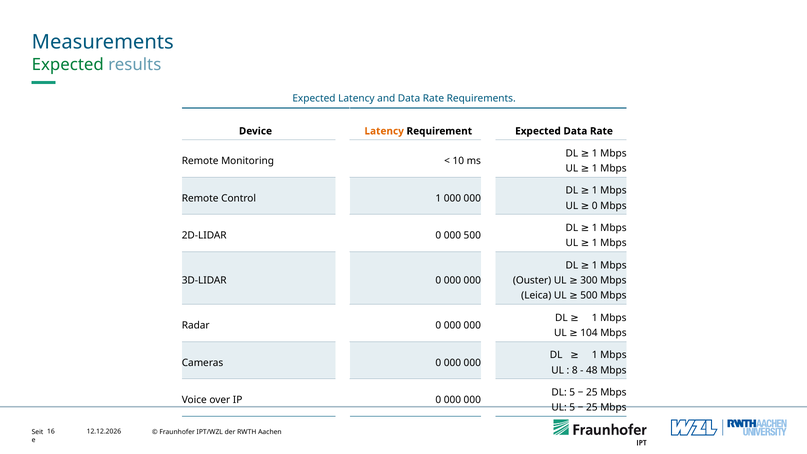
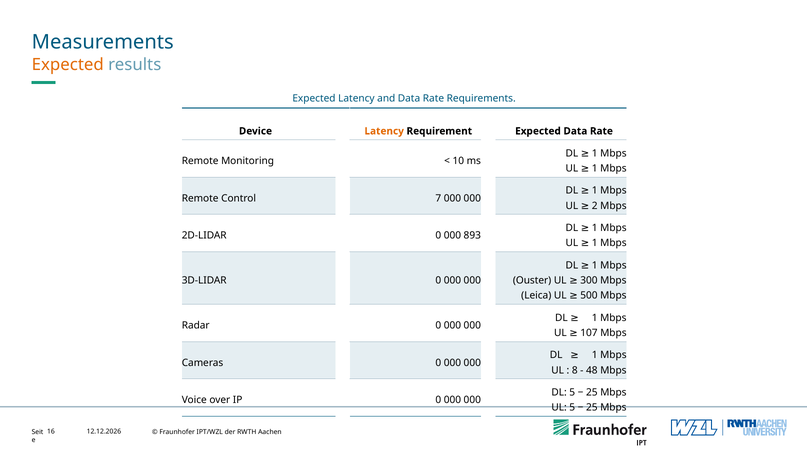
Expected colour: green -> orange (68, 65)
Control 1: 1 -> 7 (438, 198)
UL 0: 0 -> 2 (595, 206)
000 500: 500 -> 893 (472, 236)
104: 104 -> 107 (589, 333)
